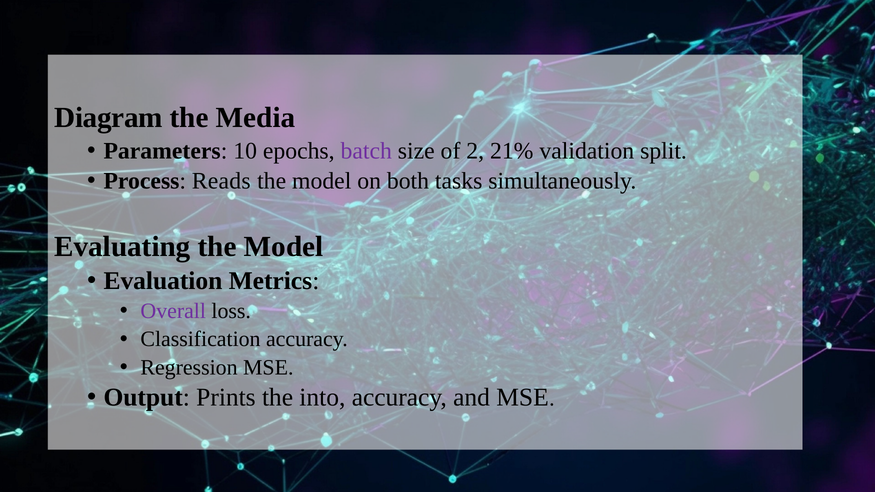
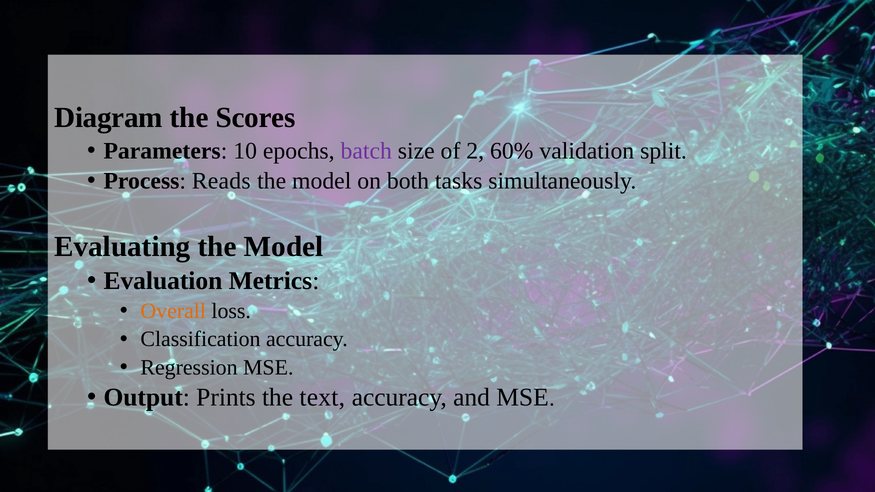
Media: Media -> Scores (256, 118)
21%: 21% -> 60% (512, 151)
Overall colour: purple -> orange (173, 311)
into: into -> text (322, 398)
